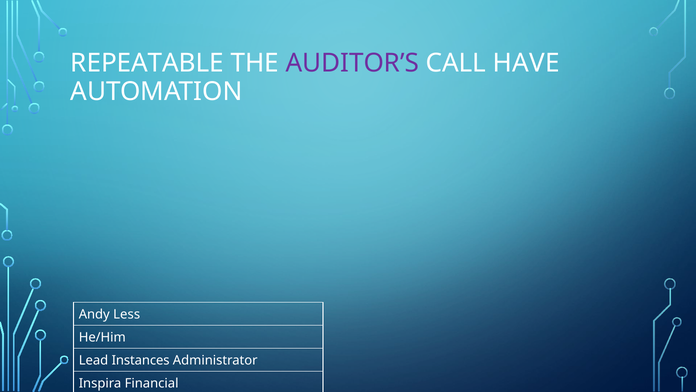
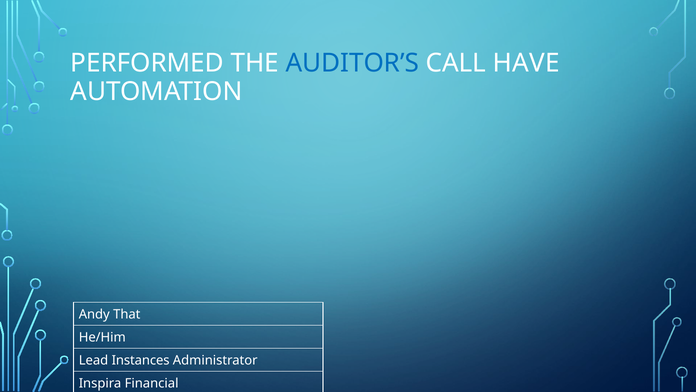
REPEATABLE: REPEATABLE -> PERFORMED (147, 63)
AUDITOR’S colour: purple -> blue (352, 63)
Less: Less -> That (127, 314)
